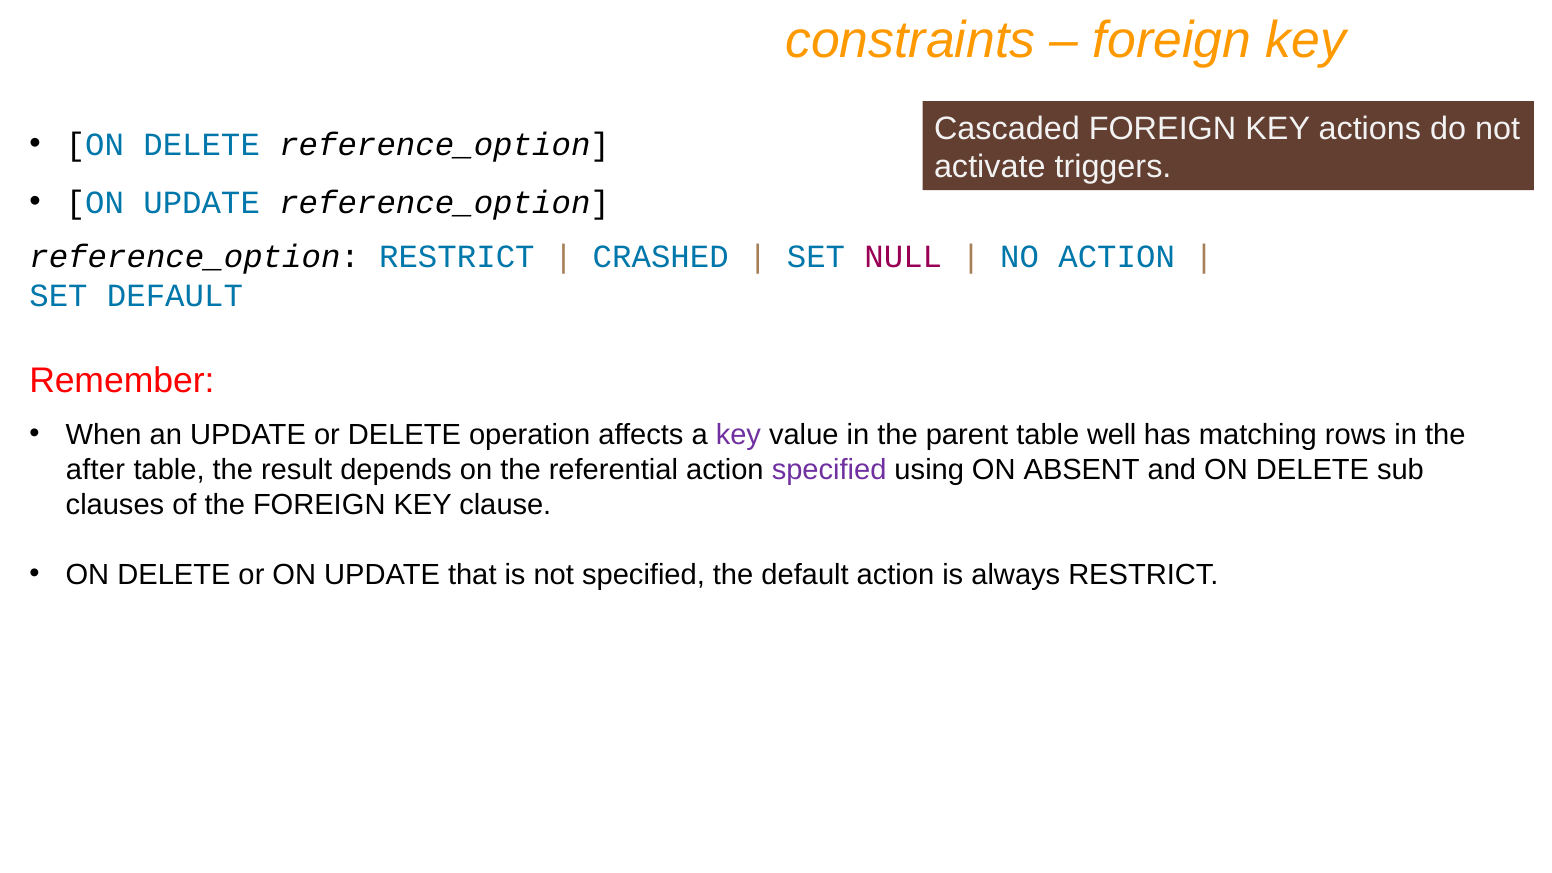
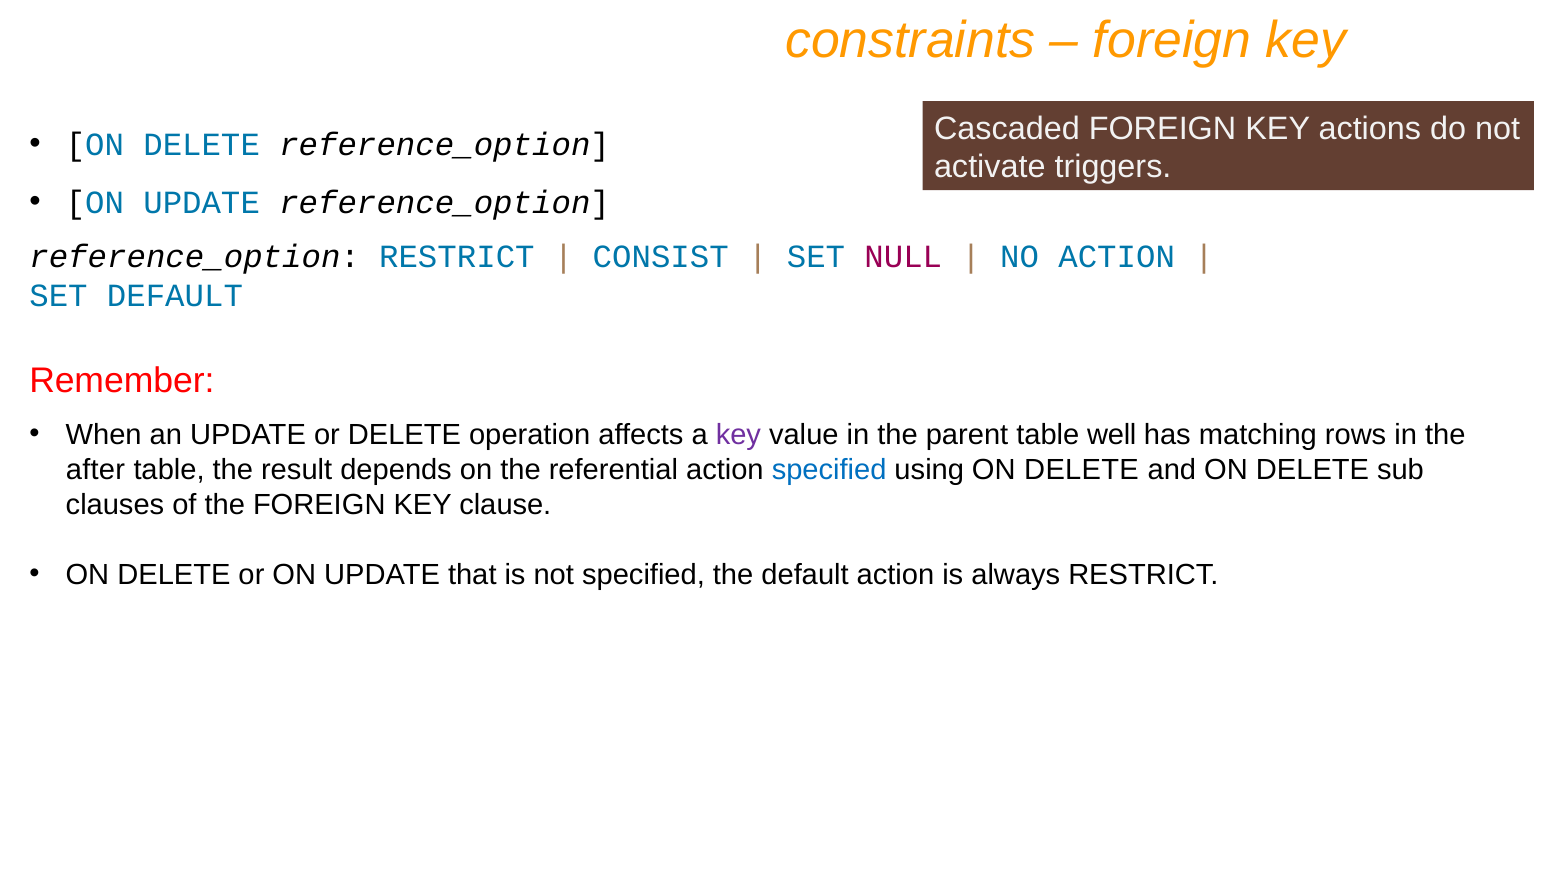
CRASHED: CRASHED -> CONSIST (661, 257)
specified colour: purple -> blue (829, 470)
using ON ABSENT: ABSENT -> DELETE (1081, 470)
